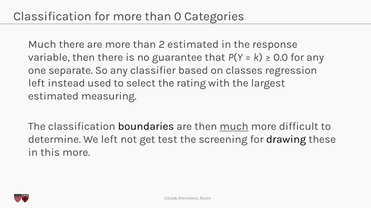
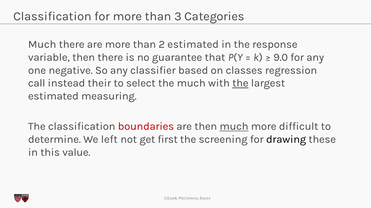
0: 0 -> 3 (178, 16)
0.0: 0.0 -> 9.0 (281, 57)
separate: separate -> negative (71, 70)
left: left -> call (37, 83)
used: used -> their (99, 83)
the rating: rating -> much (191, 83)
the underline: none -> present (240, 83)
boundaries colour: black -> red (146, 127)
test: test -> first (168, 140)
this more: more -> value (76, 153)
